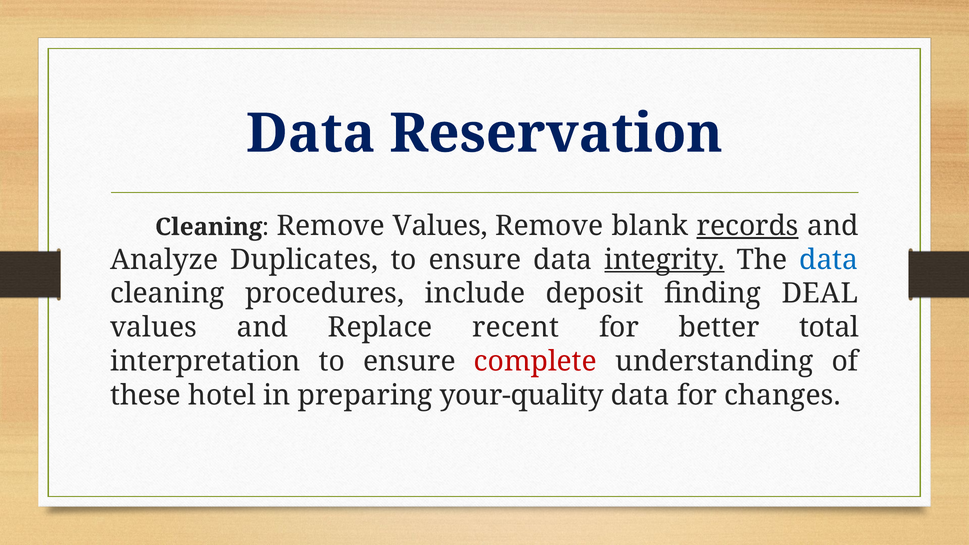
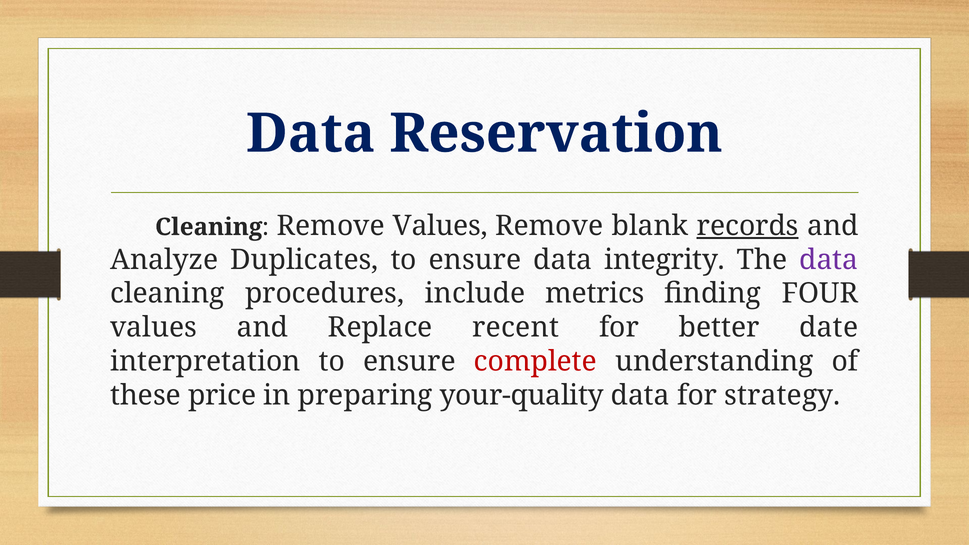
integrity underline: present -> none (665, 260)
data colour: blue -> purple (829, 260)
deposit: deposit -> metrics (595, 294)
DEAL: DEAL -> FOUR (820, 294)
total: total -> date (829, 328)
hotel: hotel -> price (222, 395)
changes: changes -> strategy (782, 395)
